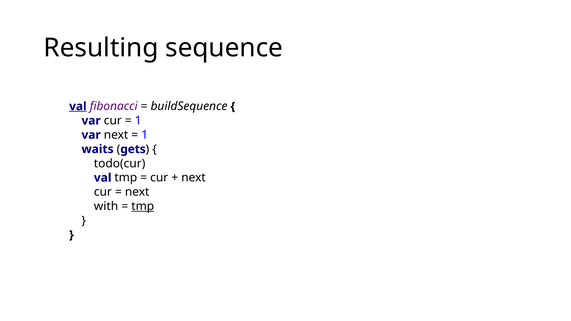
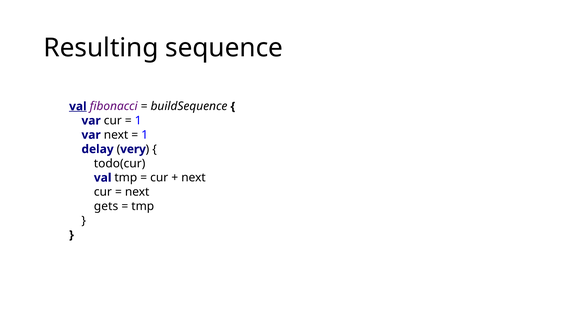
waits: waits -> delay (98, 149)
gets: gets -> very (133, 149)
with: with -> gets (106, 206)
tmp underline: present -> none (143, 206)
